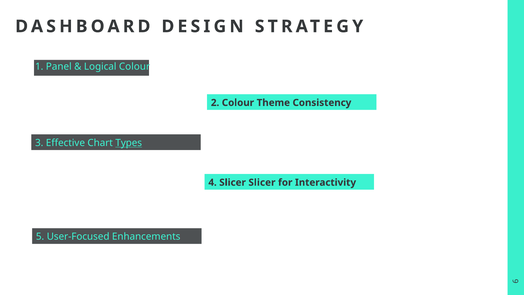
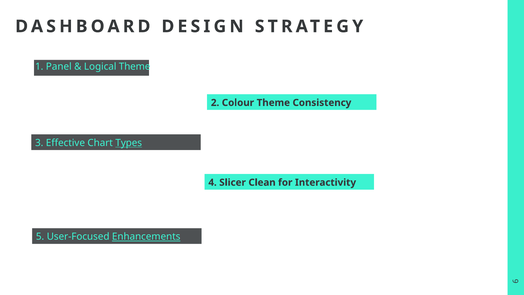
Logical Colour: Colour -> Theme (135, 66)
Slicer Slicer: Slicer -> Clean (262, 182)
Enhancements underline: none -> present (146, 237)
